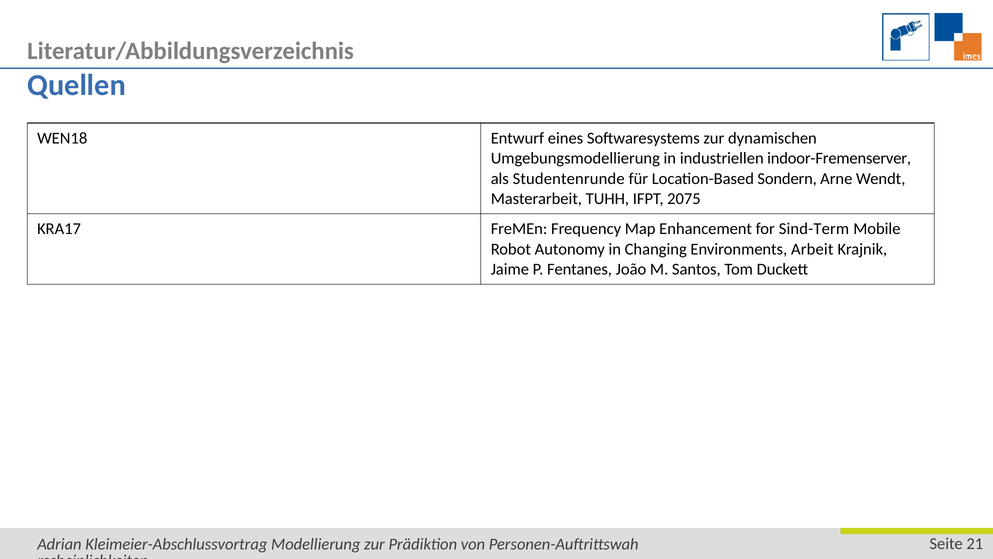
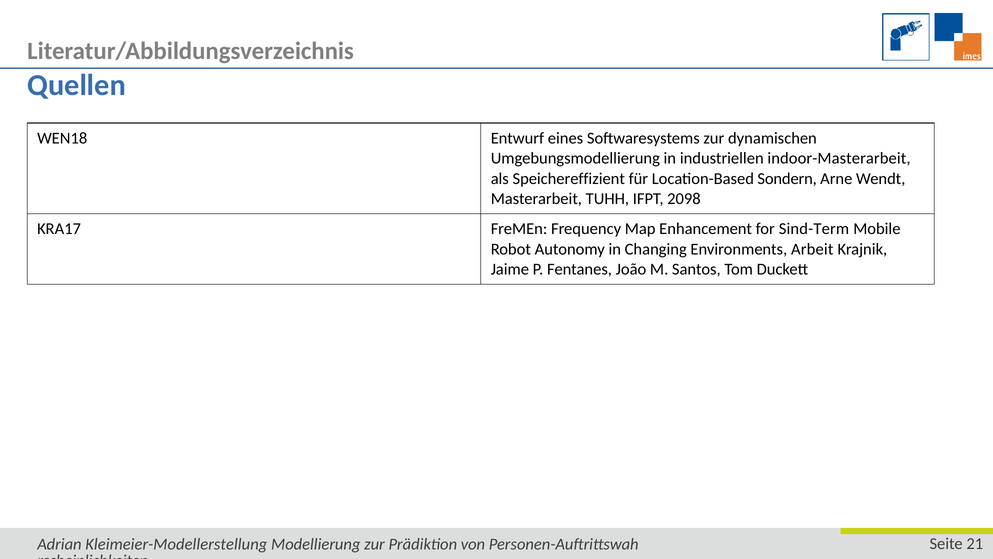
indoor-Fremenserver: indoor-Fremenserver -> indoor-Masterarbeit (839, 158)
Studentenrunde: Studentenrunde -> Speichereffizient (569, 178)
2075: 2075 -> 2098 (684, 199)
Kleimeier-Abschlussvortrag: Kleimeier-Abschlussvortrag -> Kleimeier-Modellerstellung (176, 544)
